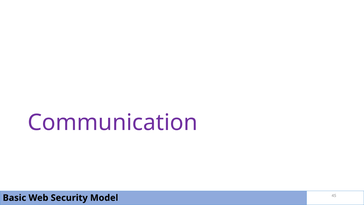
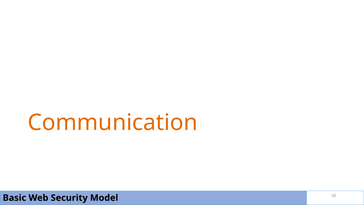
Communication colour: purple -> orange (113, 122)
